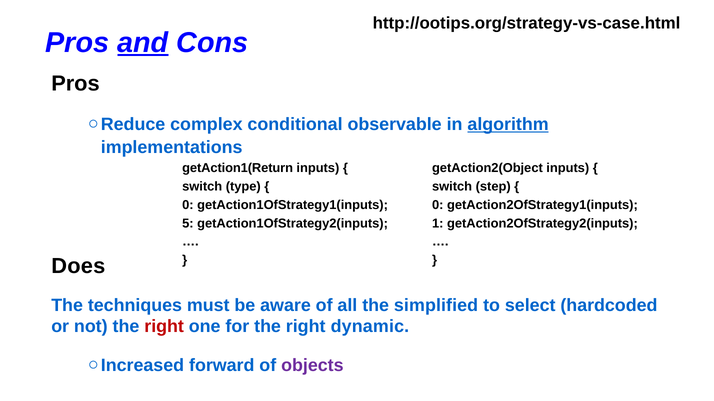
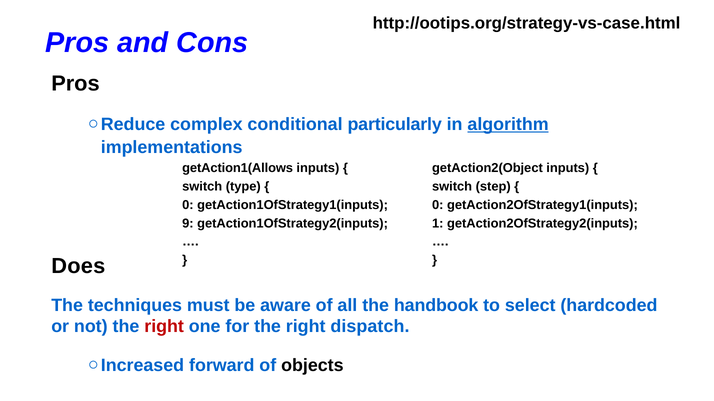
and underline: present -> none (143, 43)
observable: observable -> particularly (395, 125)
getAction1(Return: getAction1(Return -> getAction1(Allows (238, 168)
5: 5 -> 9 (188, 224)
simplified: simplified -> handbook (436, 306)
dynamic: dynamic -> dispatch (370, 327)
objects colour: purple -> black (312, 366)
